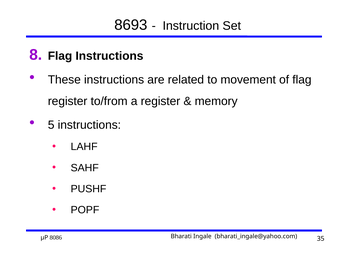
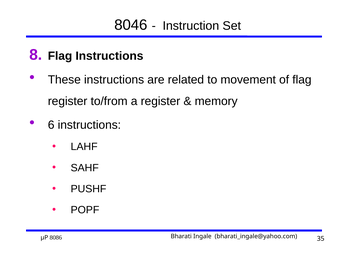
8693: 8693 -> 8046 (131, 25)
5: 5 -> 6 (51, 125)
